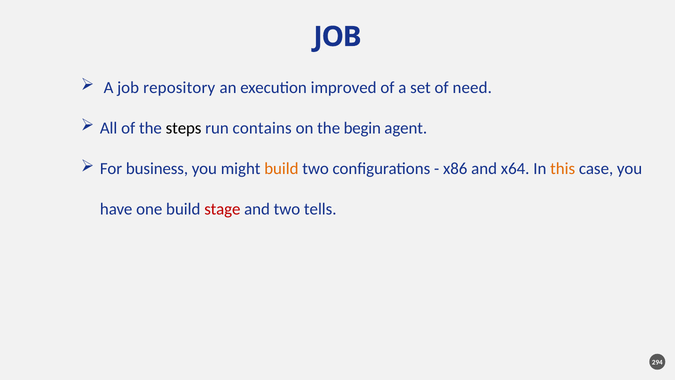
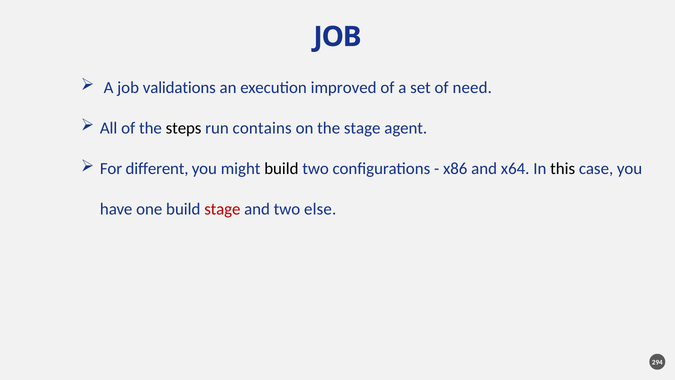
repository: repository -> validations (179, 88)
the begin: begin -> stage (362, 128)
business: business -> different (157, 169)
build colour: orange -> black (281, 169)
this colour: orange -> black (563, 169)
tells: tells -> else (320, 209)
